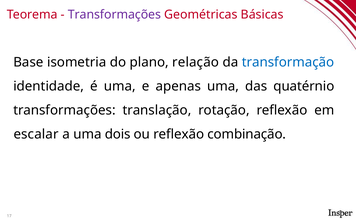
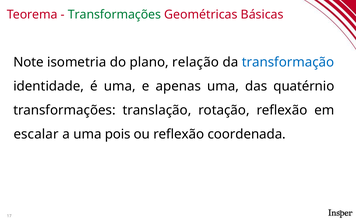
Transformações colour: purple -> green (114, 14)
Base: Base -> Note (28, 62)
dois: dois -> pois (118, 135)
combinação: combinação -> coordenada (247, 135)
